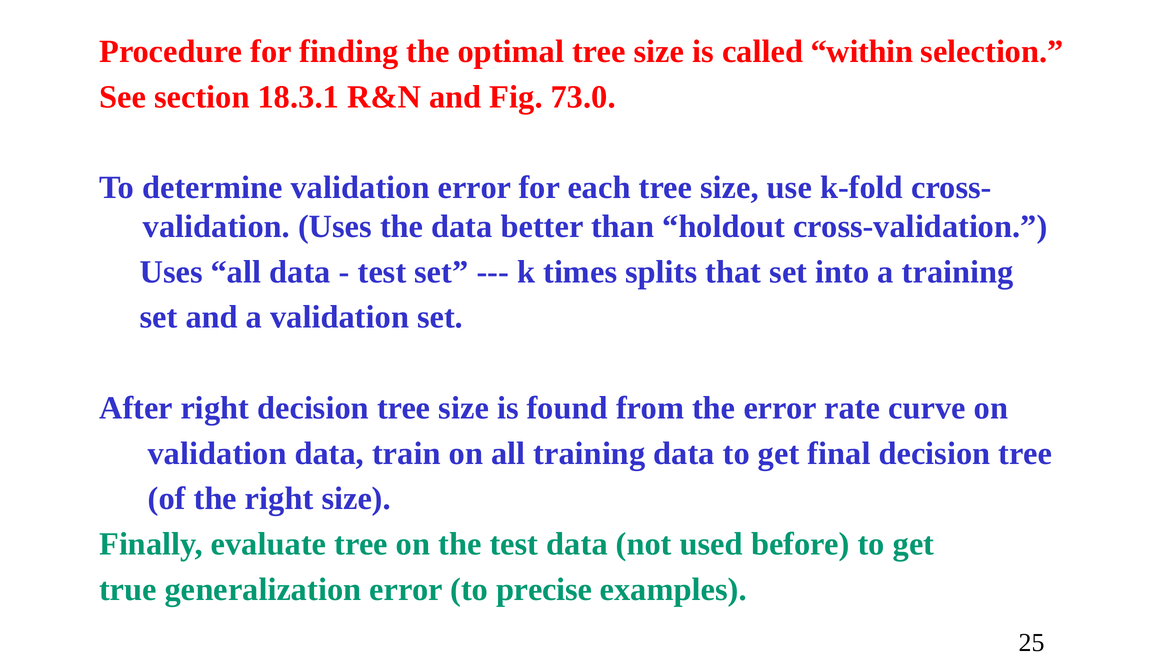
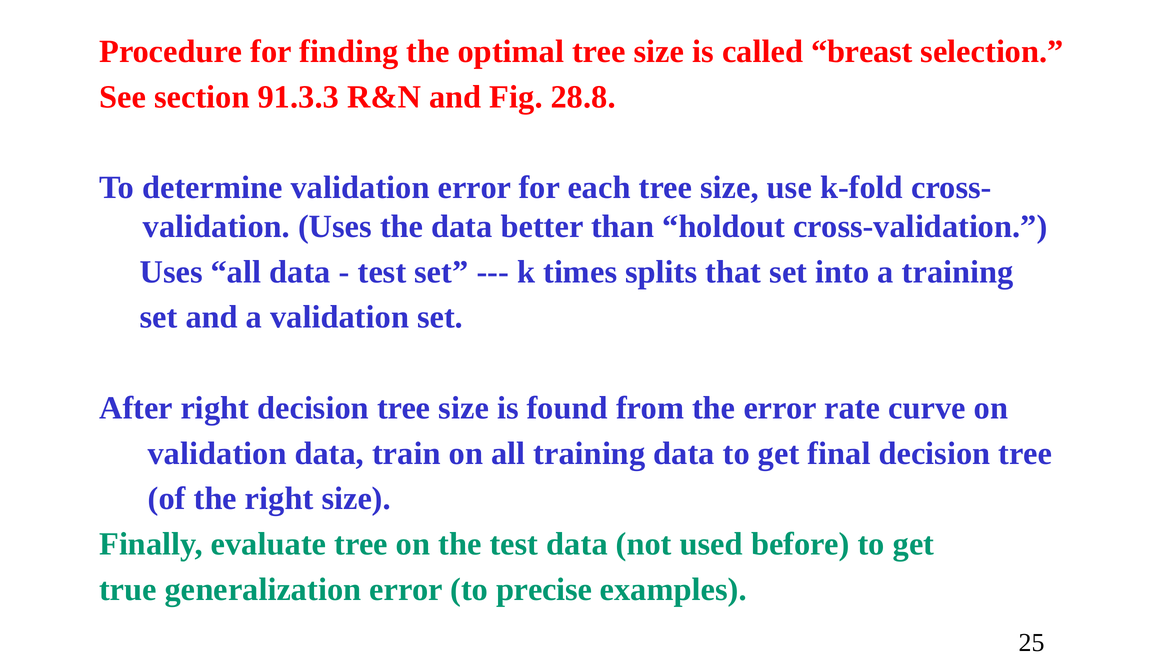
within: within -> breast (862, 52)
18.3.1: 18.3.1 -> 91.3.3 (298, 97)
73.0: 73.0 -> 28.8 (583, 97)
